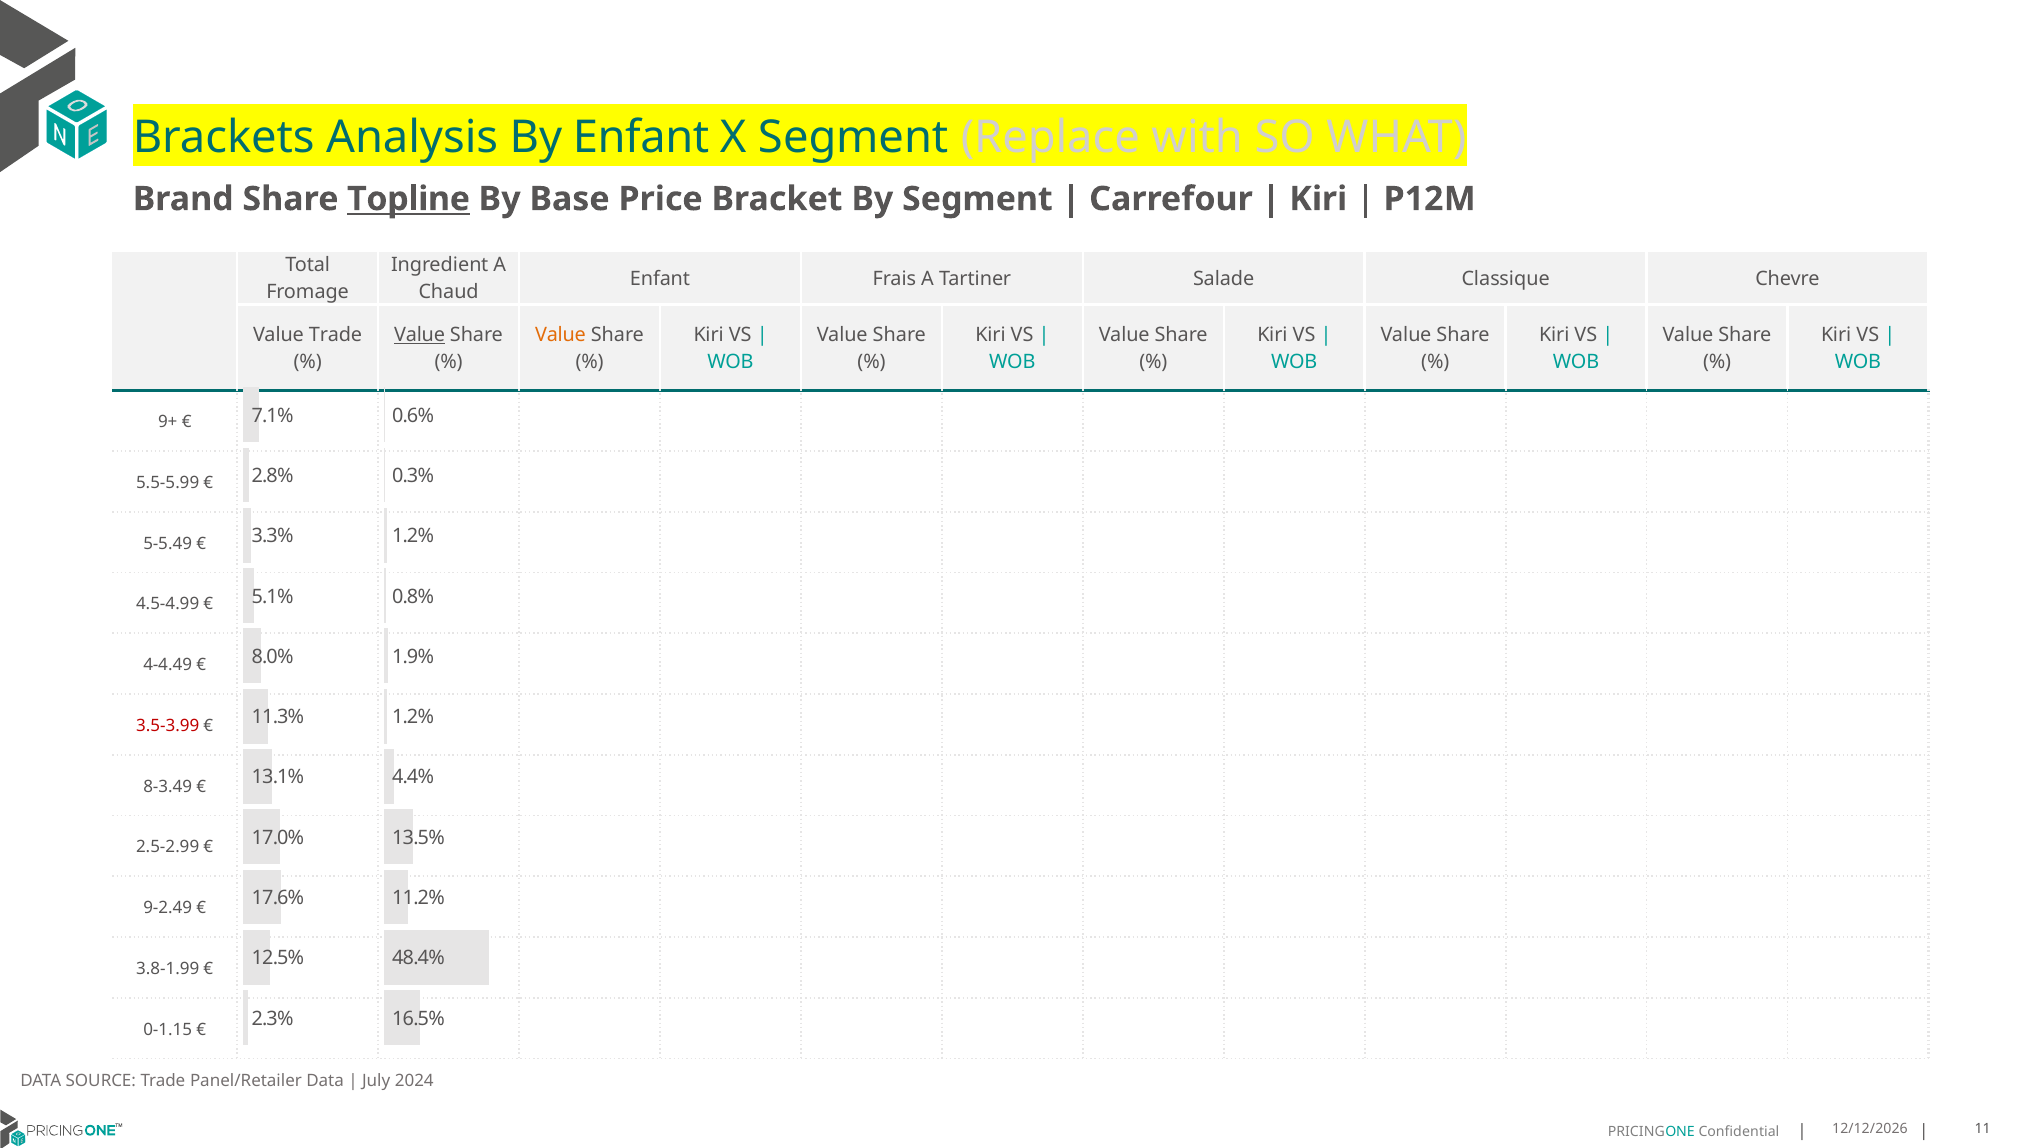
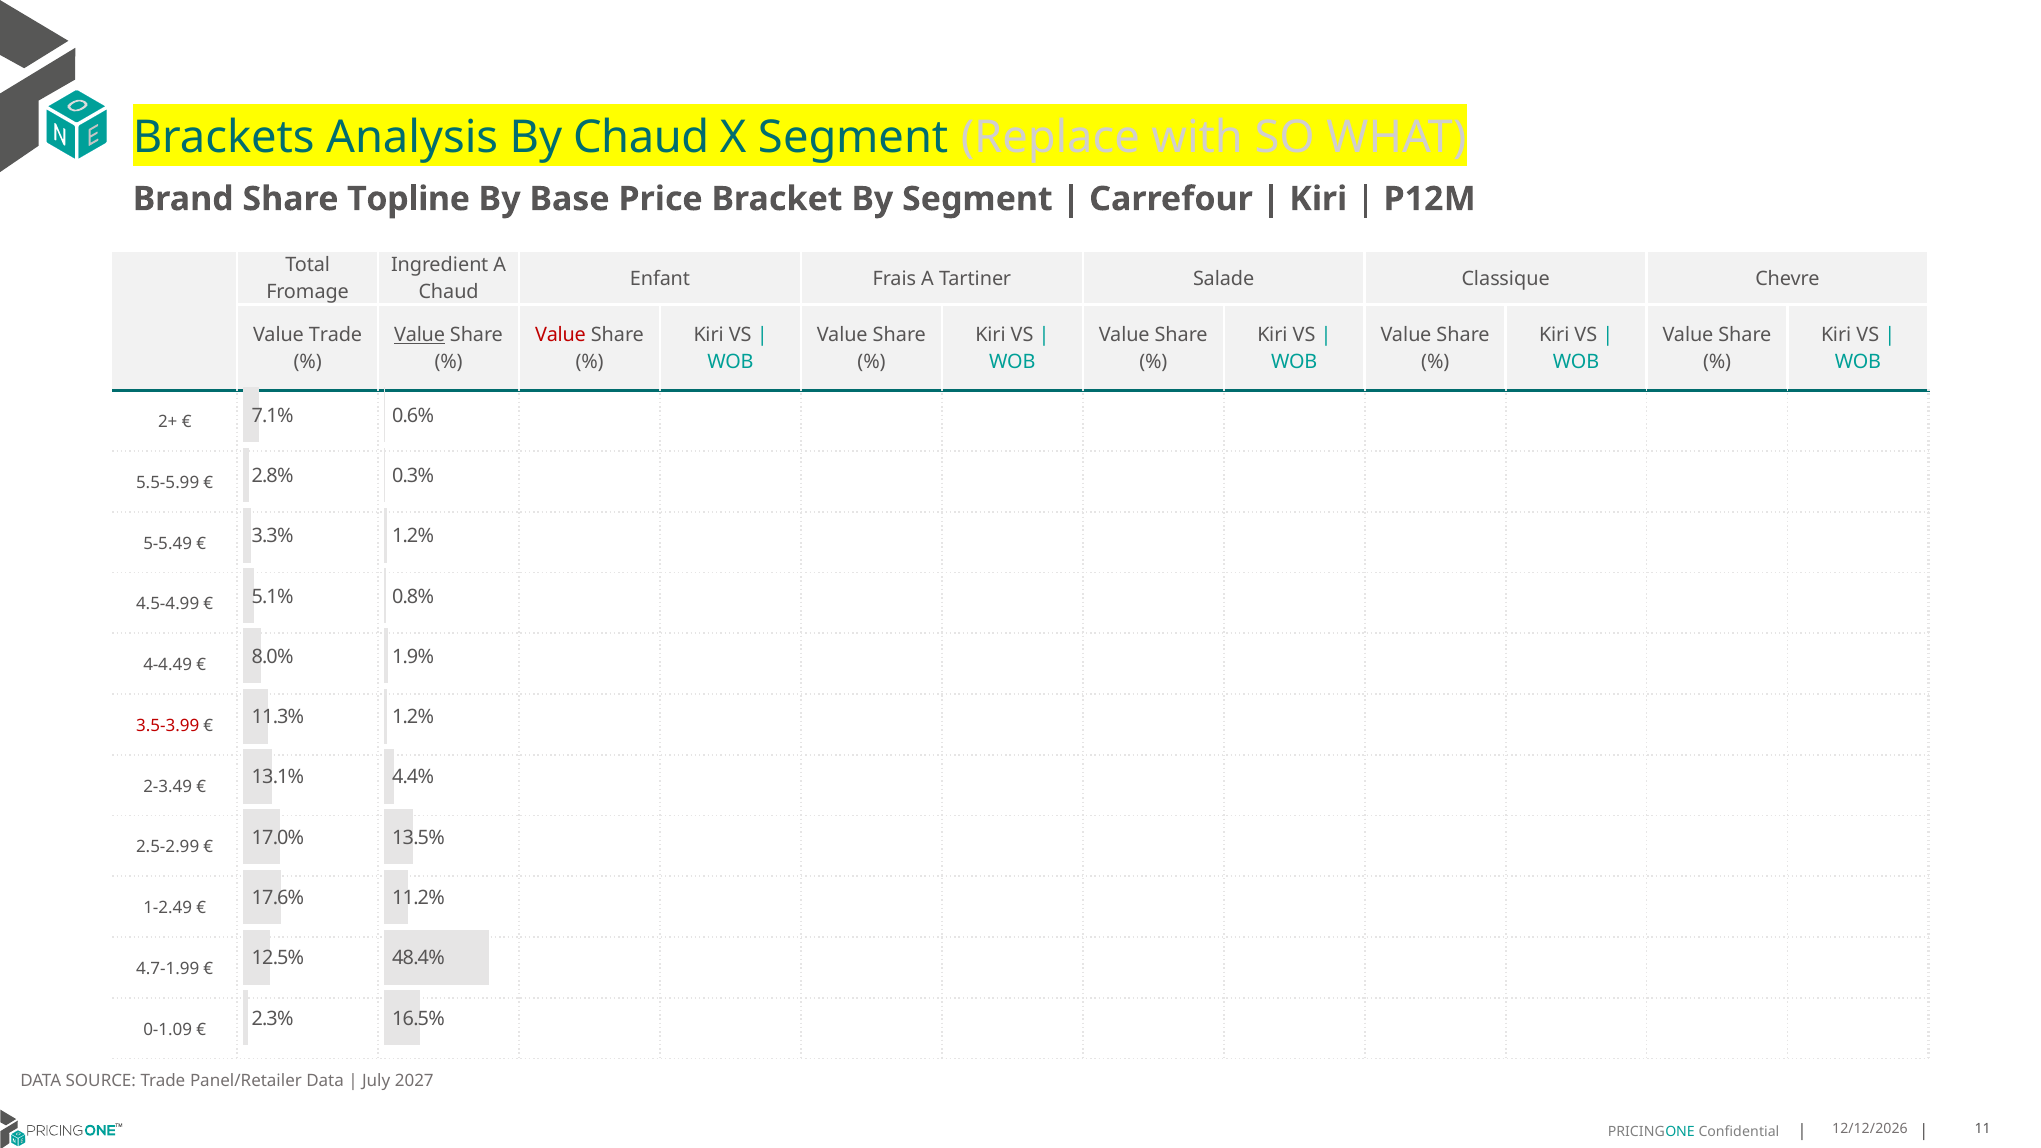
By Enfant: Enfant -> Chaud (641, 137)
Topline underline: present -> none (409, 199)
Value colour: orange -> red (560, 335)
9+: 9+ -> 2+ (168, 422)
8-3.49: 8-3.49 -> 2-3.49 (168, 787)
9-2.49: 9-2.49 -> 1-2.49 (168, 908)
3.8-1.99: 3.8-1.99 -> 4.7-1.99 (168, 969)
0-1.15: 0-1.15 -> 0-1.09 (168, 1030)
2024: 2024 -> 2027 (414, 1081)
